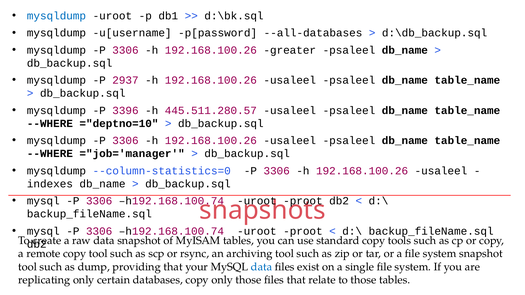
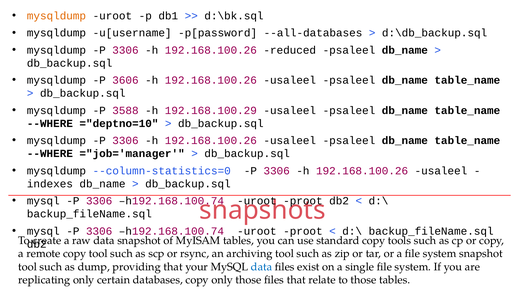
mysqldump colour: blue -> orange (56, 16)
greater: greater -> reduced (290, 50)
2937: 2937 -> 3606 (125, 80)
3396: 3396 -> 3588 (125, 111)
445.511.280.57: 445.511.280.57 -> 192.168.100.29 (211, 111)
